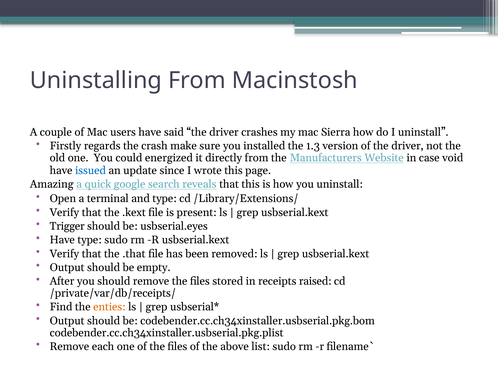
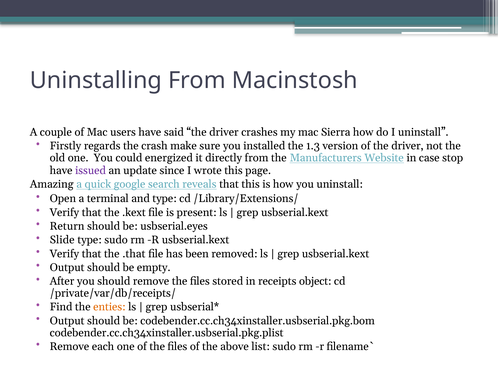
void: void -> stop (453, 158)
issued colour: blue -> purple (90, 171)
Trigger: Trigger -> Return (67, 226)
Have: Have -> Slide (62, 240)
raised: raised -> object (315, 282)
